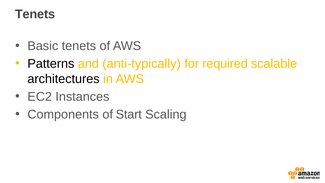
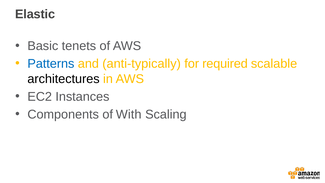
Tenets: Tenets -> Elastic (35, 14)
Patterns colour: black -> blue (51, 64)
Start: Start -> With (129, 114)
